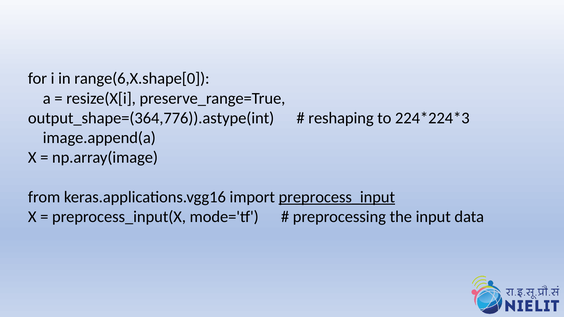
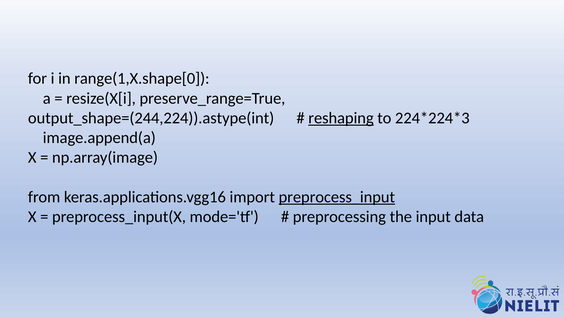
range(6,X.shape[0: range(6,X.shape[0 -> range(1,X.shape[0 (142, 79)
output_shape=(364,776)).astype(int: output_shape=(364,776)).astype(int -> output_shape=(244,224)).astype(int (151, 118)
reshaping underline: none -> present (341, 118)
